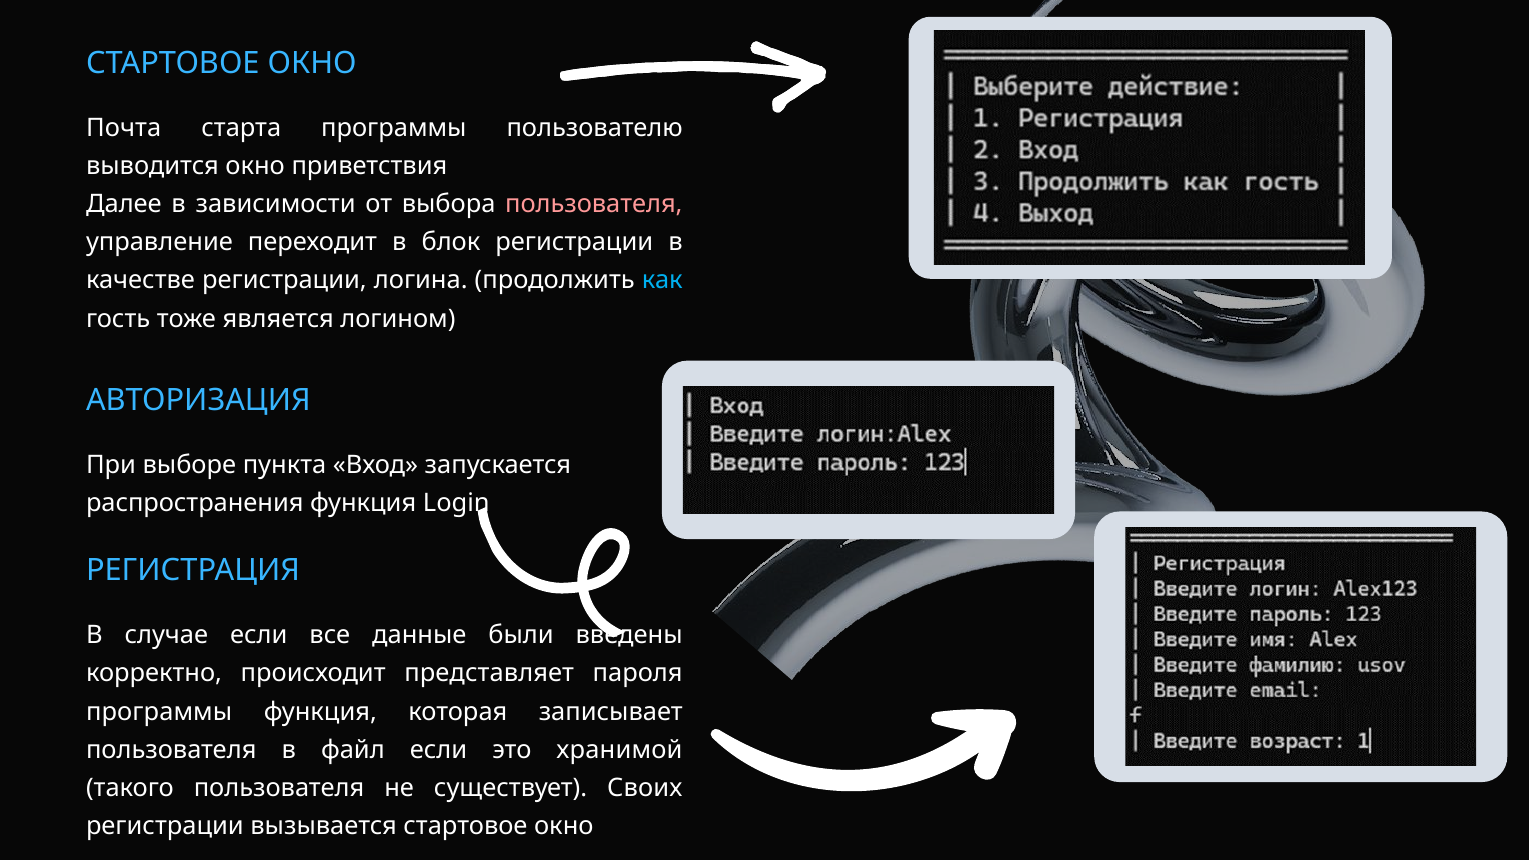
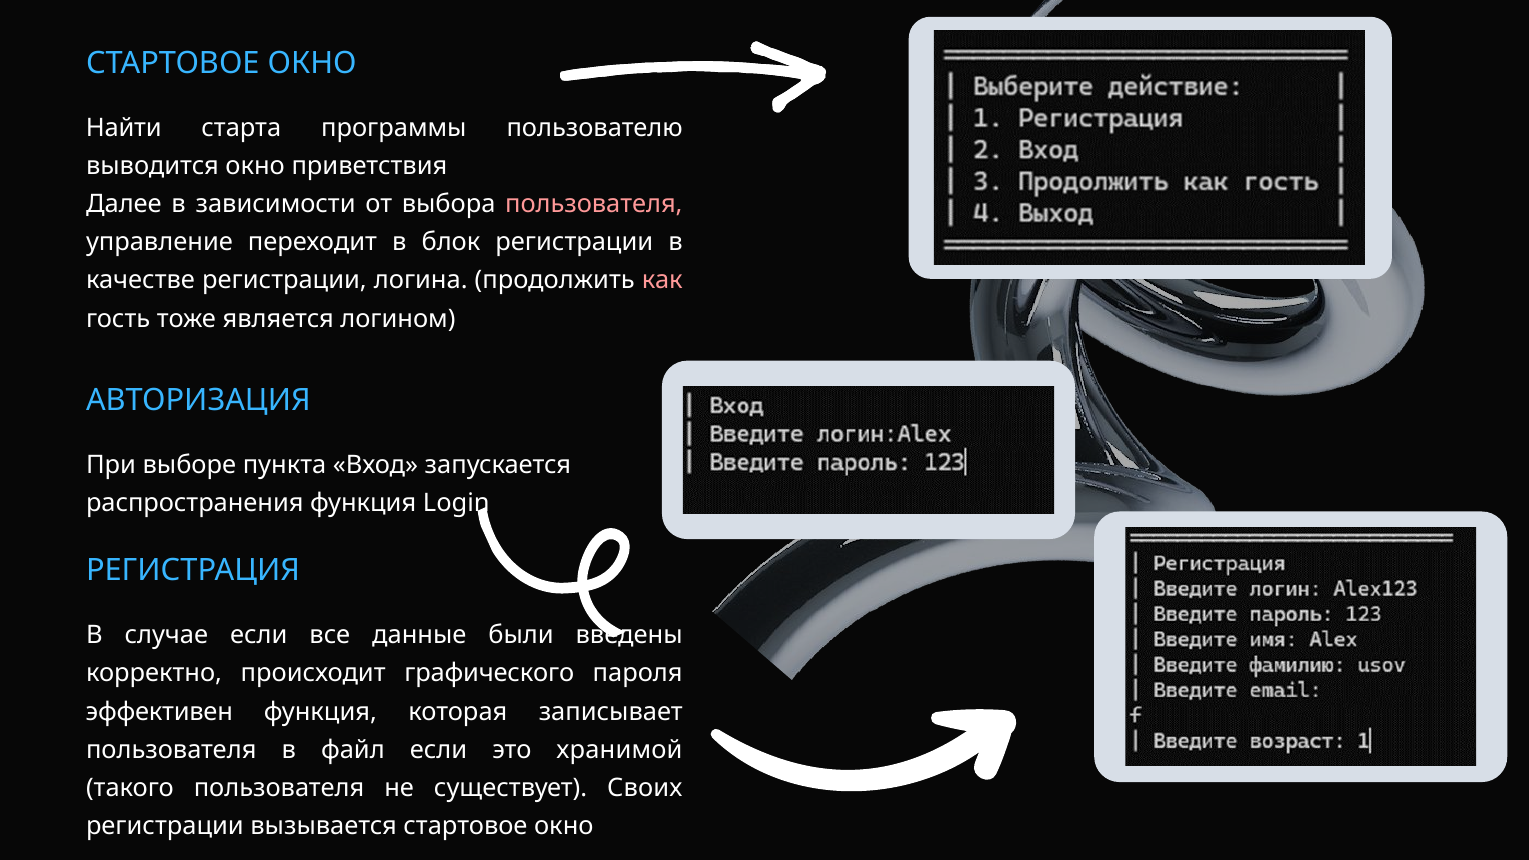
Почта: Почта -> Найти (124, 128)
как colour: light blue -> pink (662, 281)
представляет: представляет -> графического (489, 673)
программы: программы -> эффективен (159, 712)
